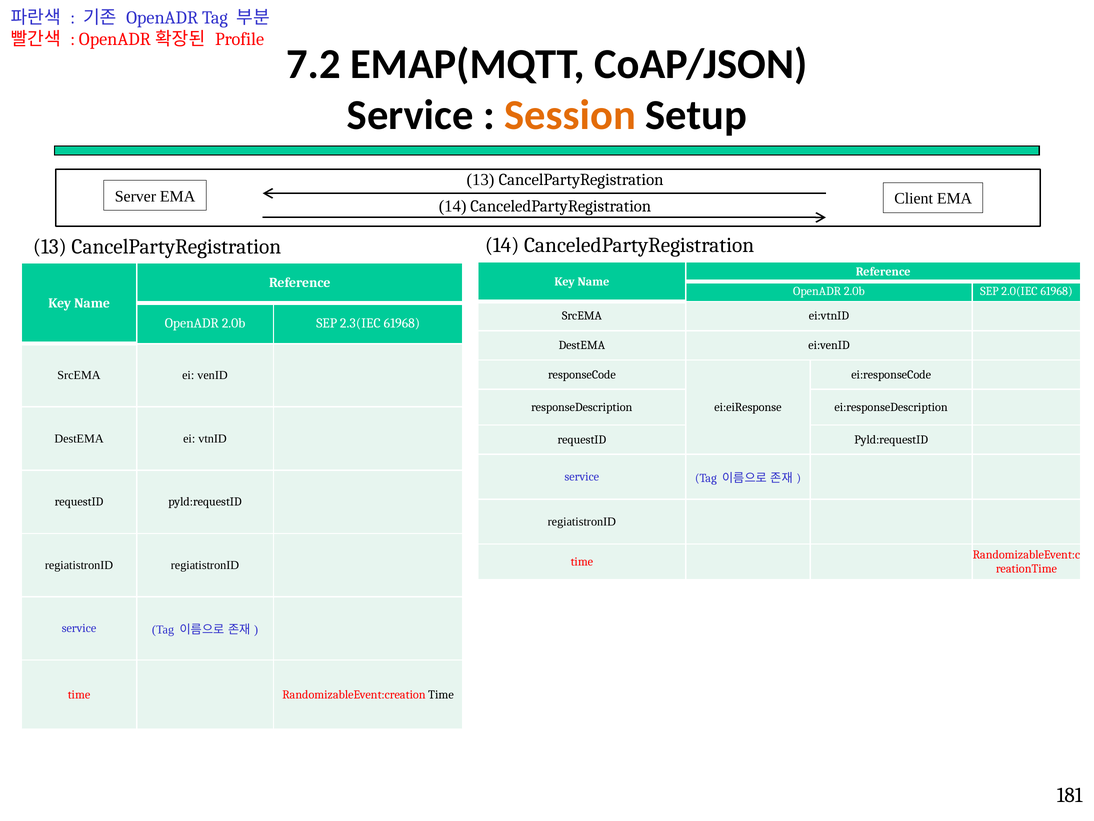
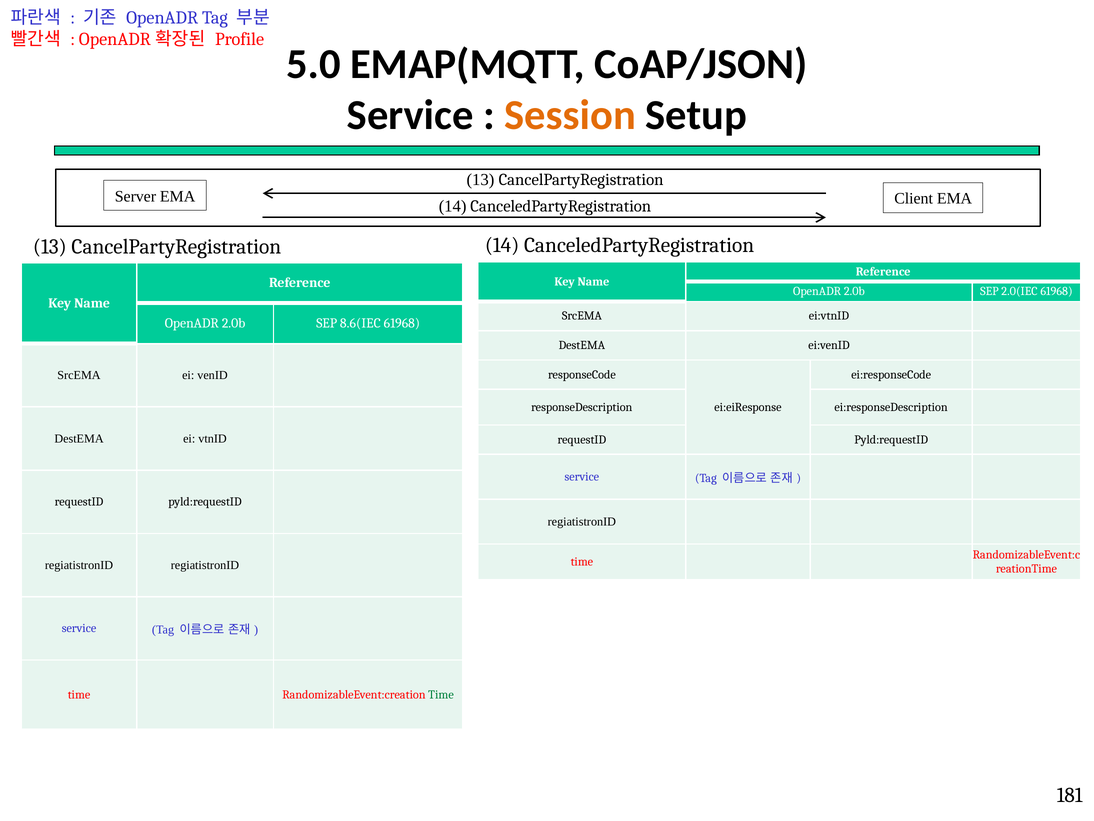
7.2: 7.2 -> 5.0 (314, 64)
2.3(IEC: 2.3(IEC -> 8.6(IEC (360, 323)
Time colour: black -> green (441, 694)
